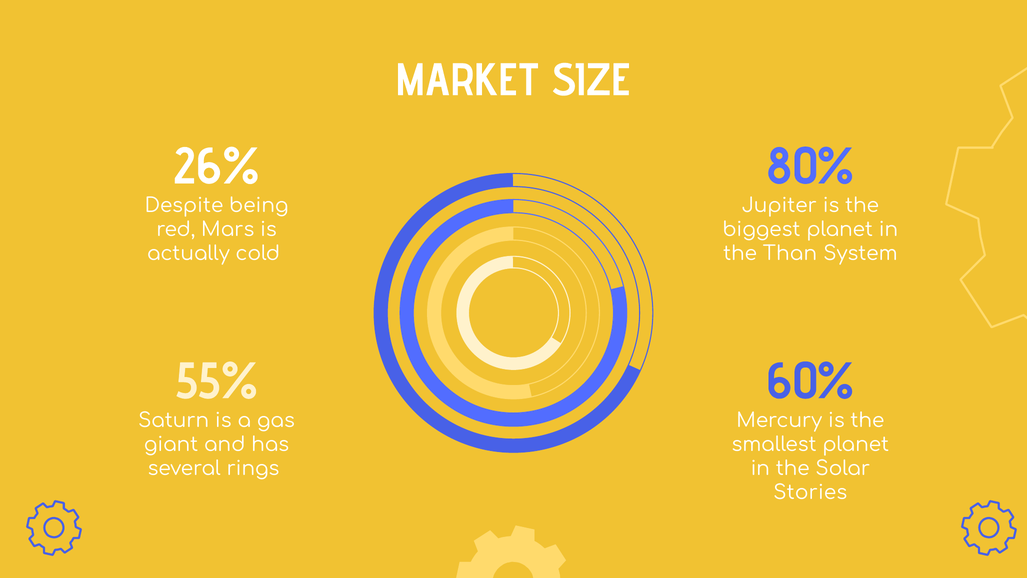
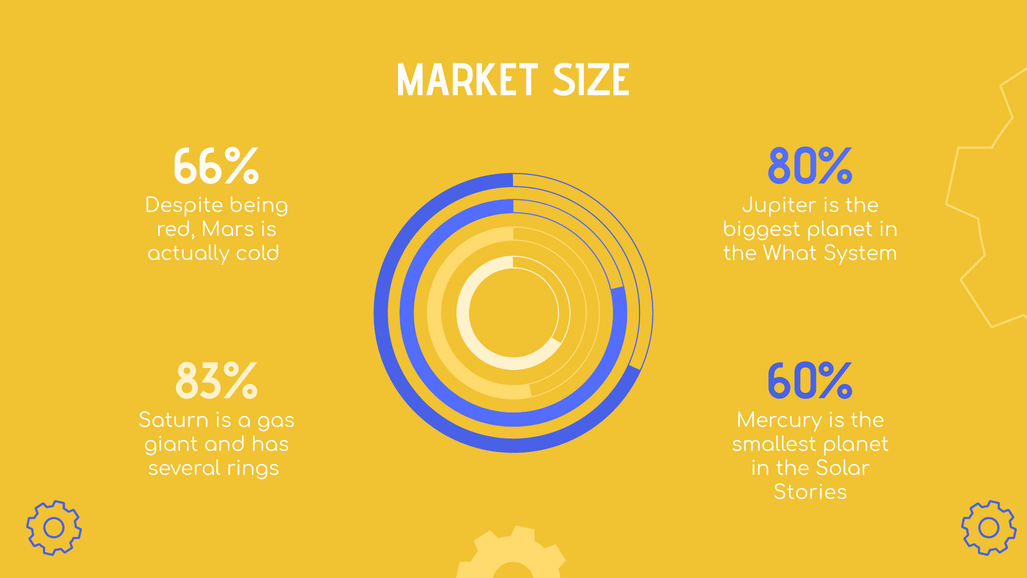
26%: 26% -> 66% (217, 166)
Than: Than -> What (790, 253)
55%: 55% -> 83% (217, 381)
